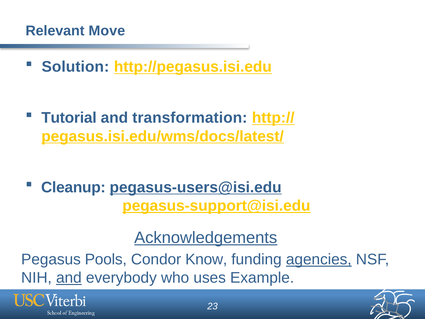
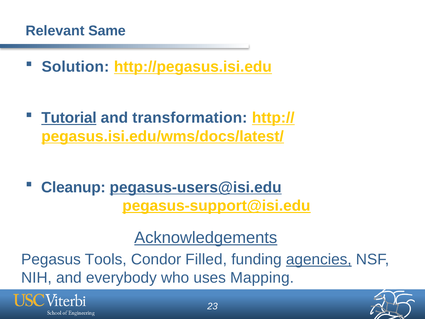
Move: Move -> Same (107, 31)
Tutorial underline: none -> present (69, 118)
Pools: Pools -> Tools (106, 259)
Know: Know -> Filled (206, 259)
and underline: present -> none (69, 278)
Example: Example -> Mapping (262, 278)
